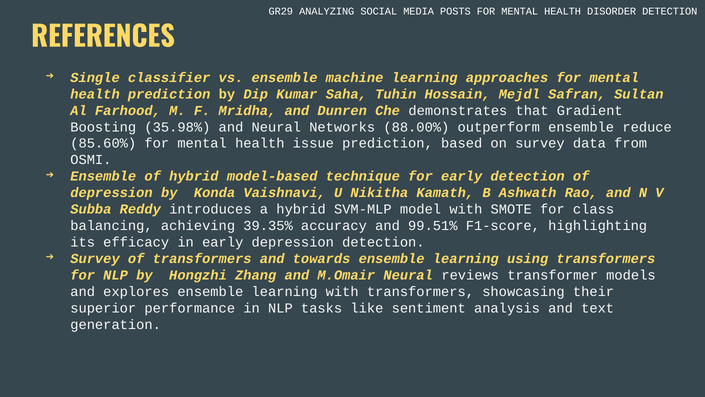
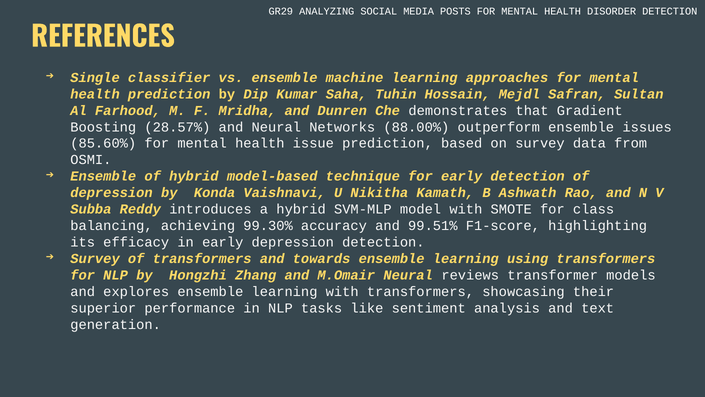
35.98%: 35.98% -> 28.57% (177, 127)
reduce: reduce -> issues (647, 127)
39.35%: 39.35% -> 99.30% (268, 226)
